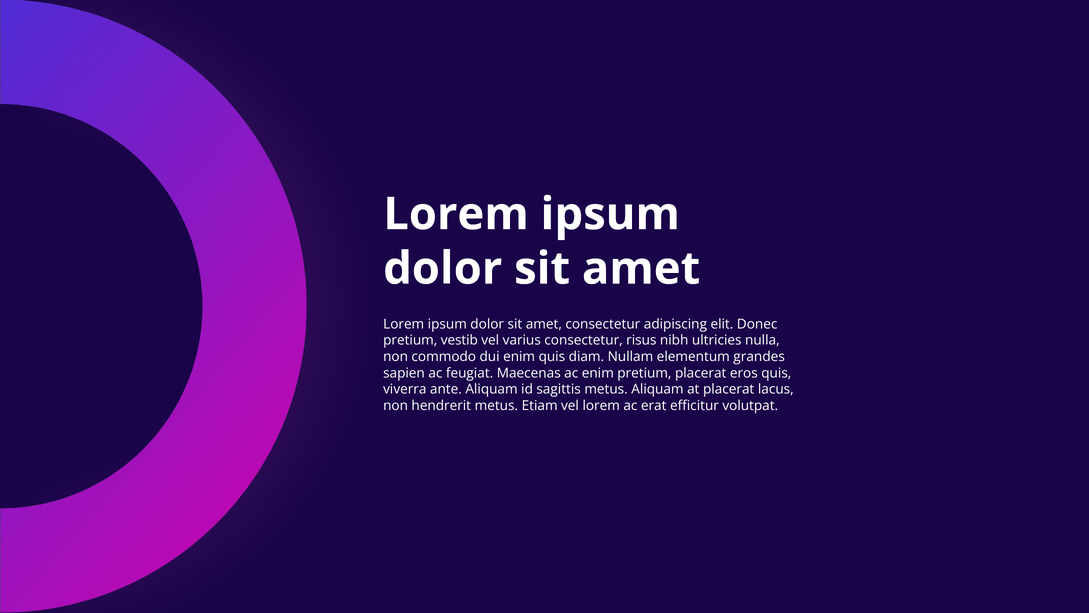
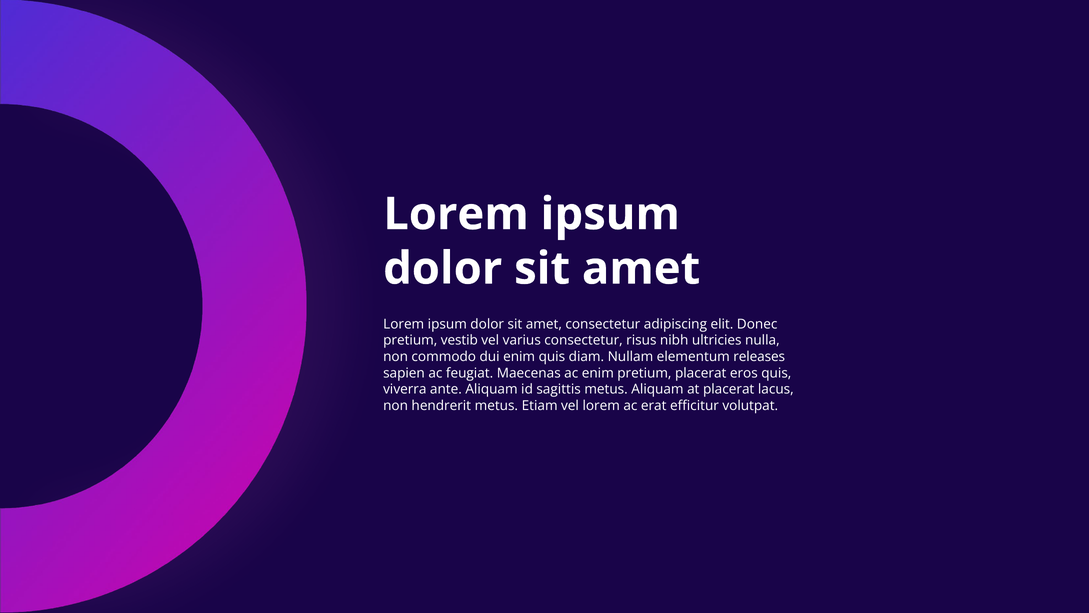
grandes: grandes -> releases (759, 357)
